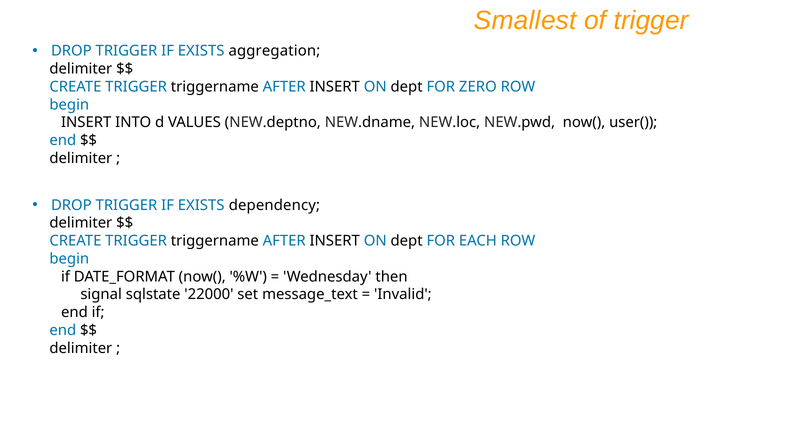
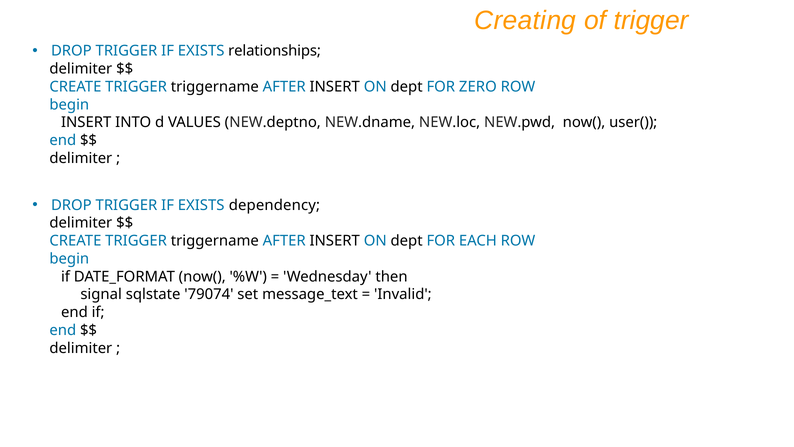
Smallest: Smallest -> Creating (525, 21)
aggregation: aggregation -> relationships (275, 51)
22000: 22000 -> 79074 (209, 294)
